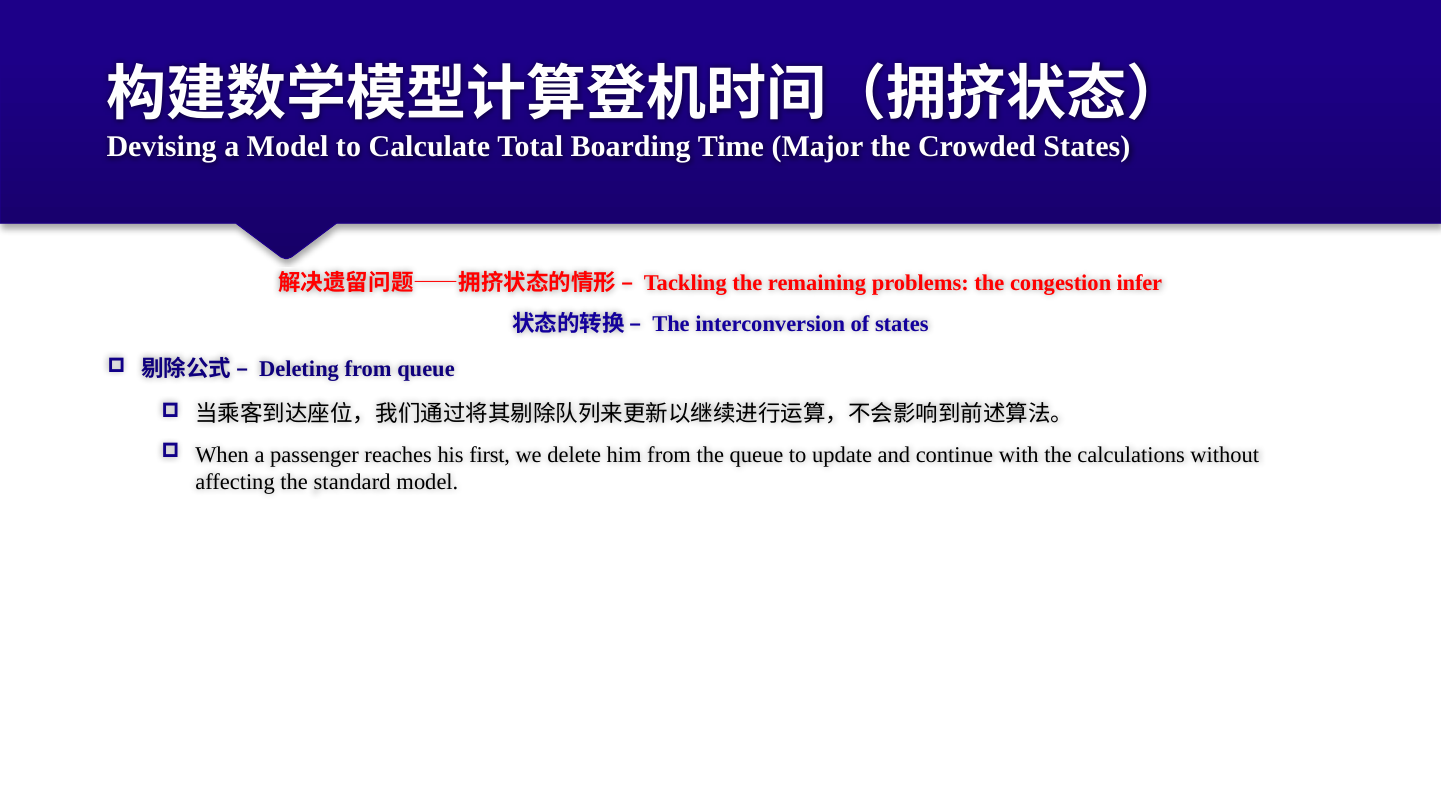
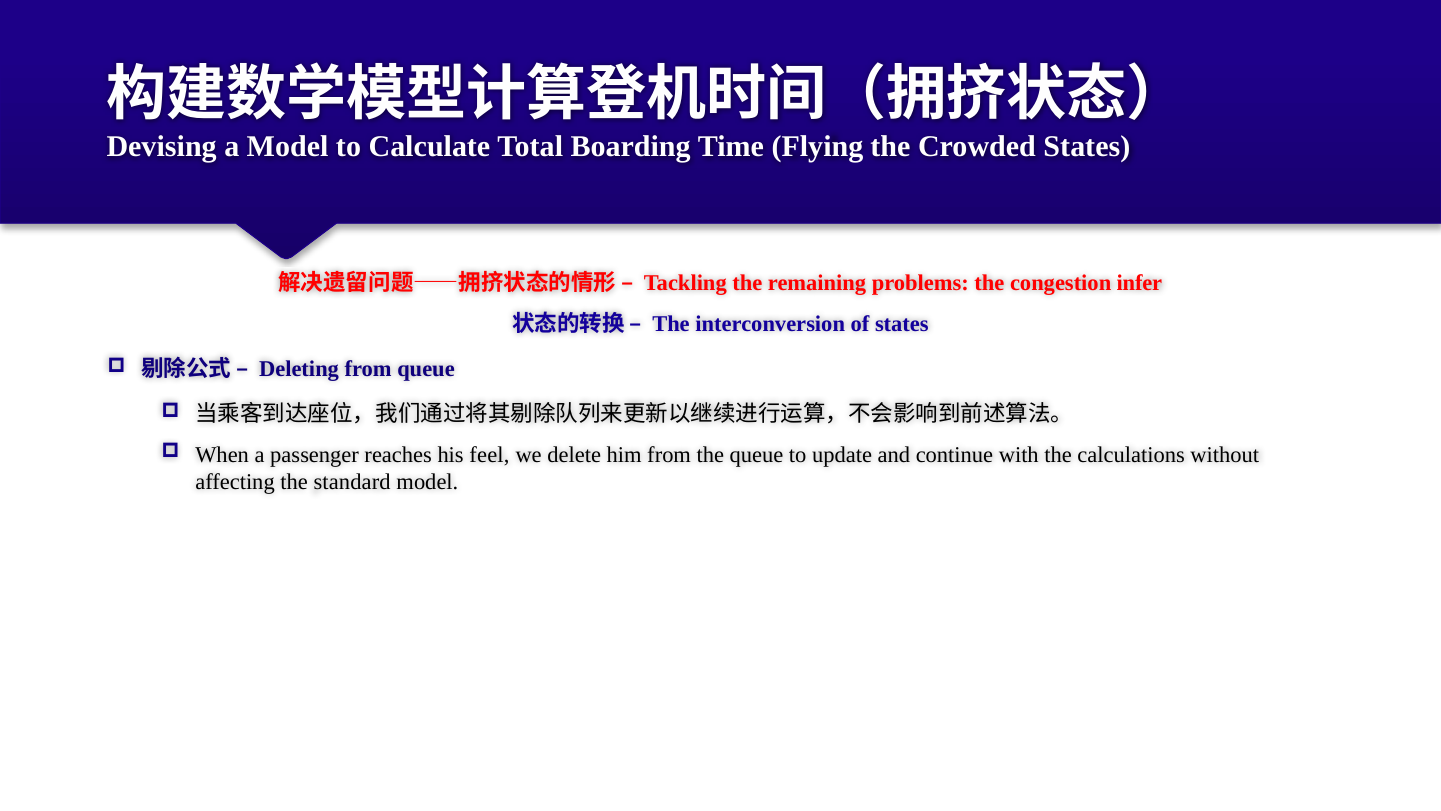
Major: Major -> Flying (817, 146)
first: first -> feel (489, 454)
